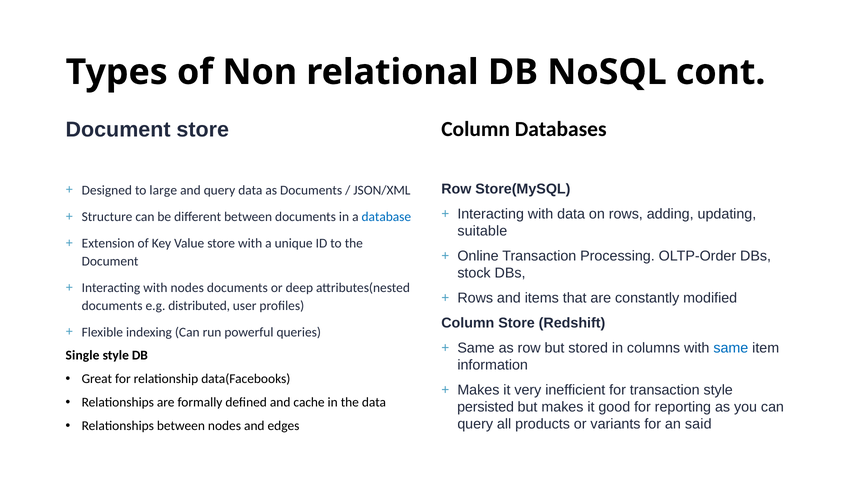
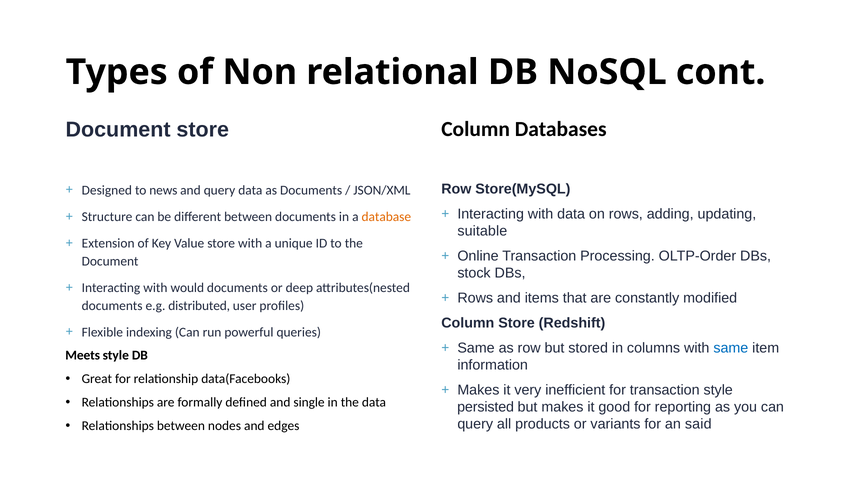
large: large -> news (163, 190)
database colour: blue -> orange (386, 217)
with nodes: nodes -> would (187, 288)
Single: Single -> Meets (83, 356)
cache: cache -> single (309, 403)
